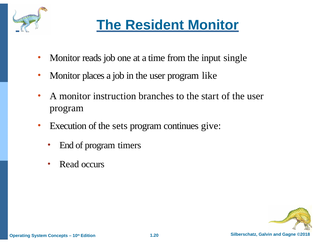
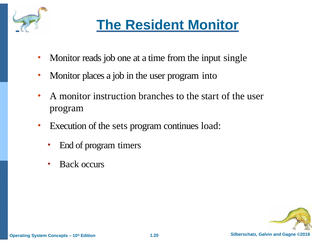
like: like -> into (210, 76)
give: give -> load (211, 126)
Read: Read -> Back (69, 165)
